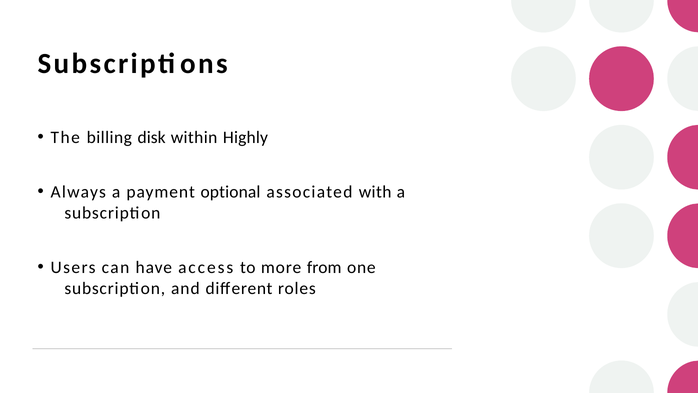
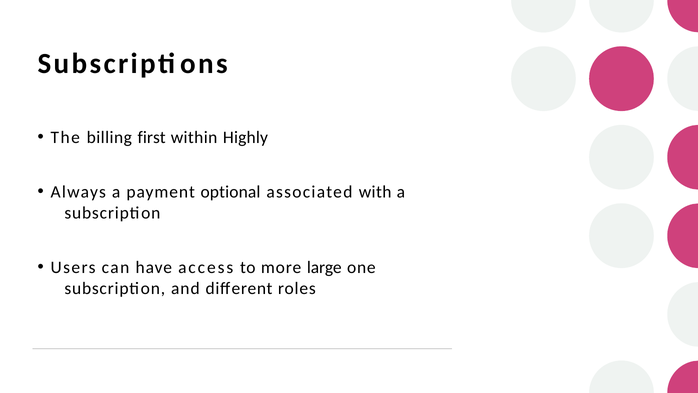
disk: disk -> first (152, 137)
from: from -> large (324, 267)
